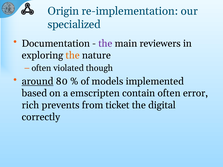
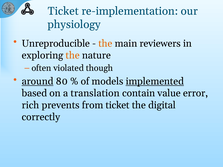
Origin: Origin -> Ticket (63, 11)
specialized: specialized -> physiology (74, 24)
Documentation: Documentation -> Unreproducible (56, 44)
the colour: purple -> orange (105, 44)
implemented underline: none -> present (155, 81)
emscripten: emscripten -> translation (95, 93)
contain often: often -> value (169, 93)
